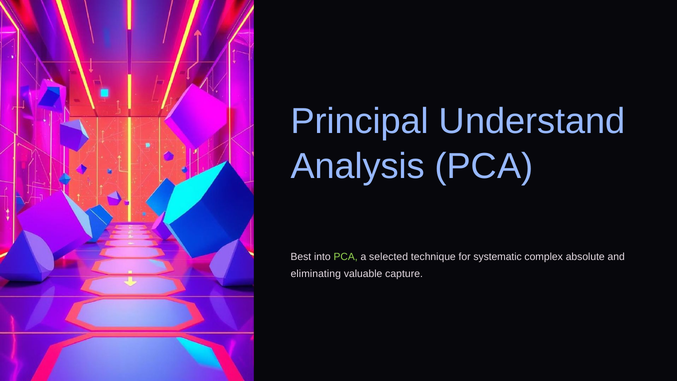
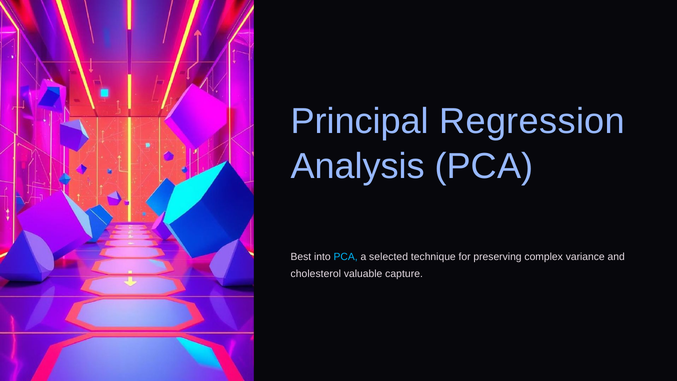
Understand: Understand -> Regression (532, 121)
PCA colour: light green -> light blue (346, 257)
systematic: systematic -> preserving (498, 257)
absolute: absolute -> variance (585, 257)
eliminating: eliminating -> cholesterol (316, 274)
